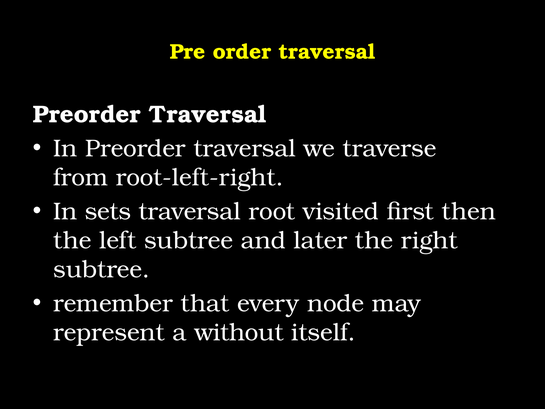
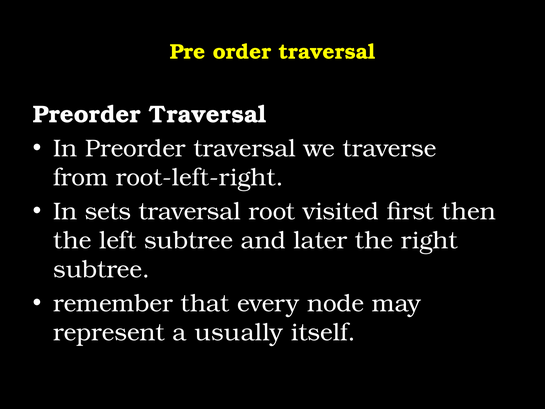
without: without -> usually (239, 332)
